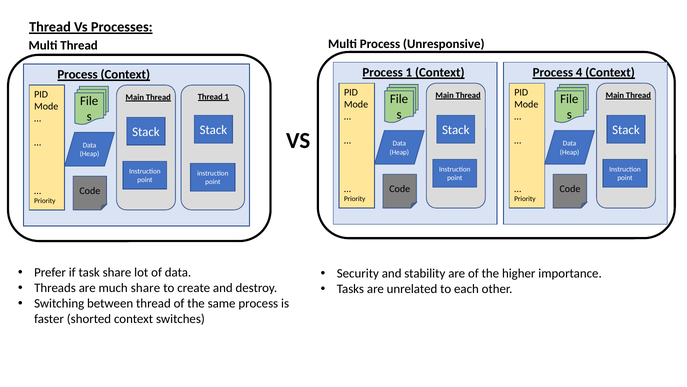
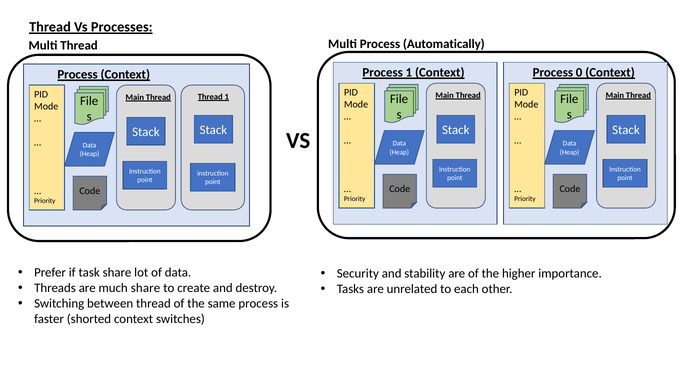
Unresponsive: Unresponsive -> Automatically (444, 44)
4: 4 -> 0 (579, 73)
